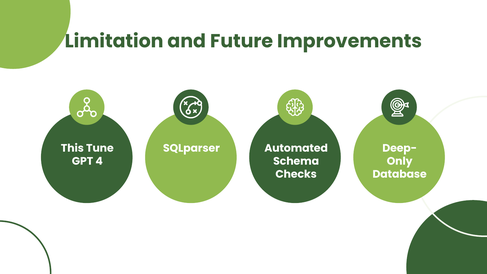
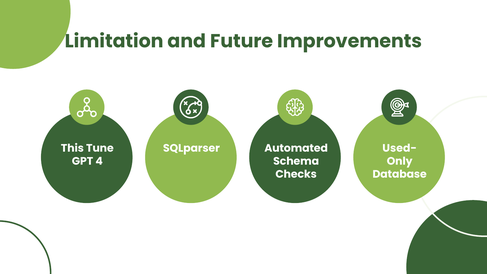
Deep-: Deep- -> Used- (400, 148)
